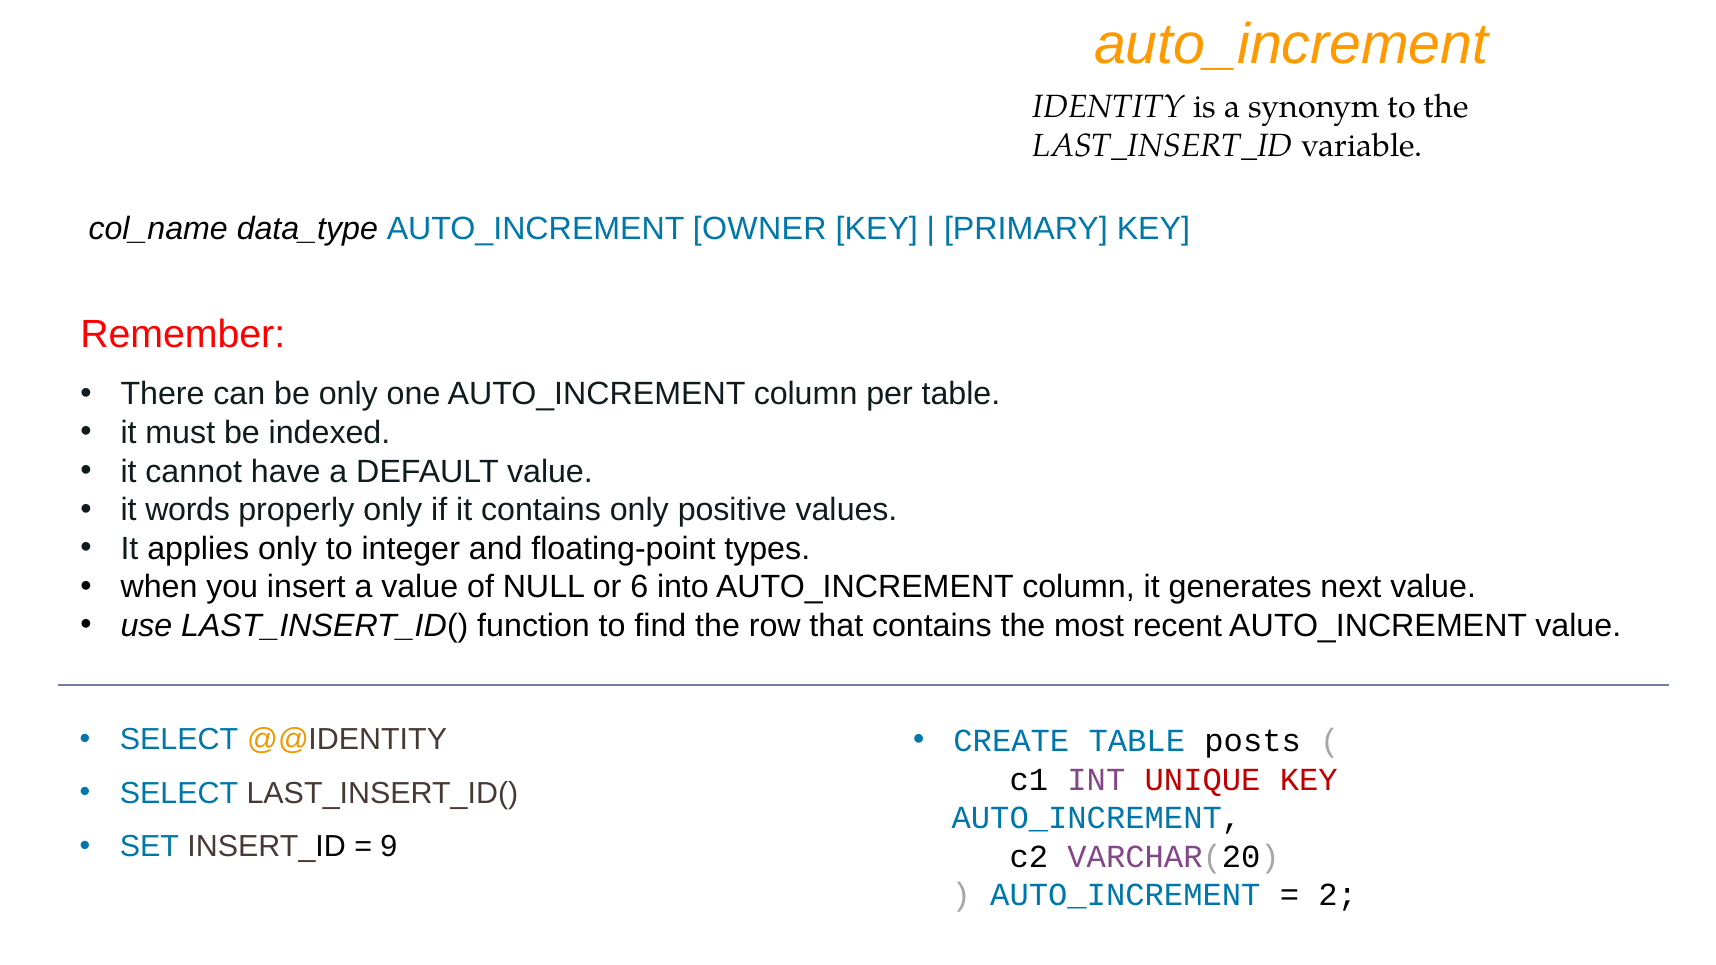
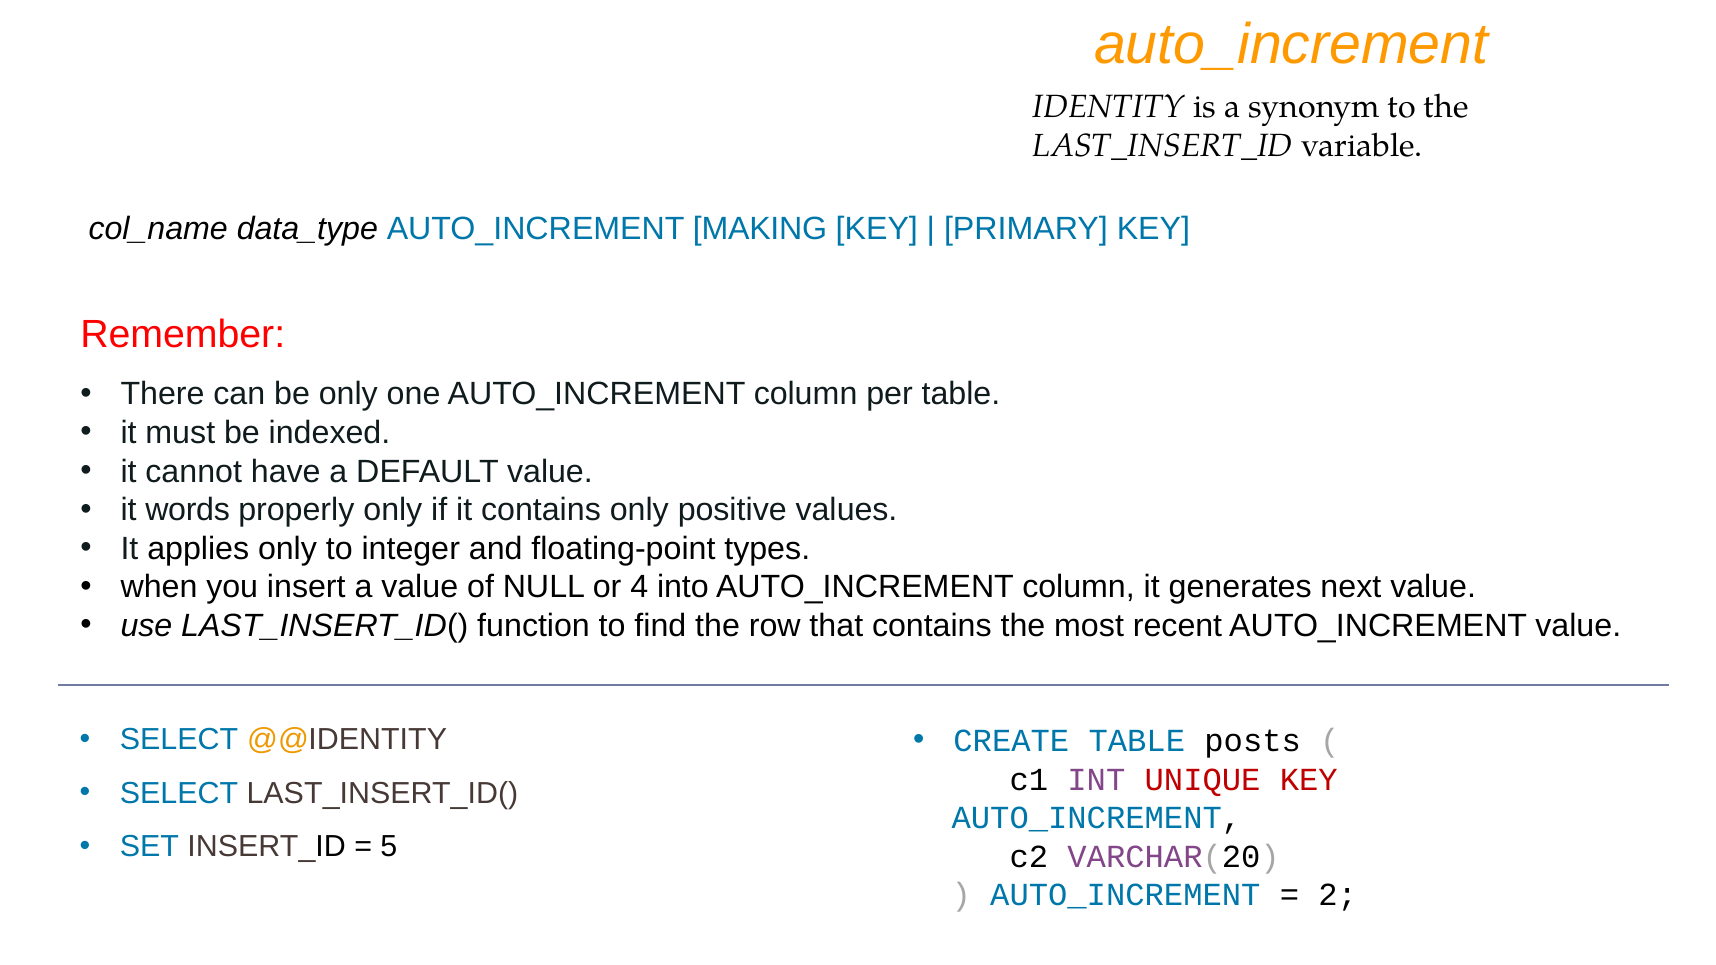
OWNER: OWNER -> MAKING (760, 229)
6: 6 -> 4 (639, 587)
9: 9 -> 5 (389, 847)
